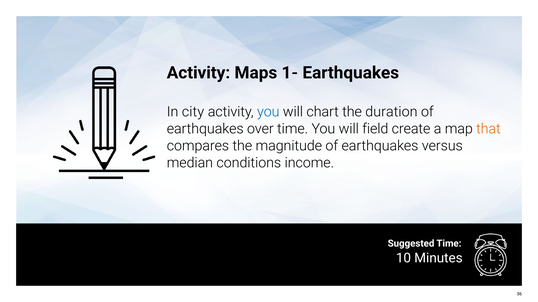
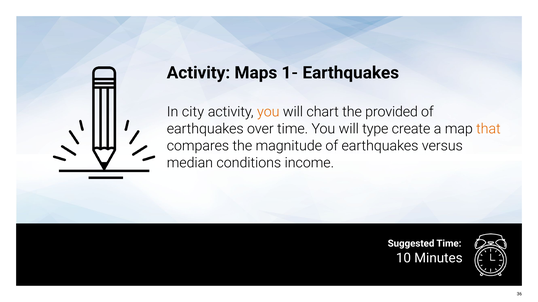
you colour: blue -> orange (268, 112)
duration: duration -> provided (392, 112)
field: field -> type (375, 129)
